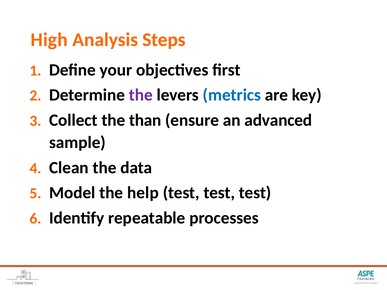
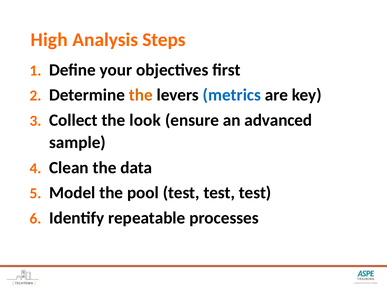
the colour: purple -> orange (141, 95)
than: than -> look (145, 120)
help: help -> pool (143, 193)
